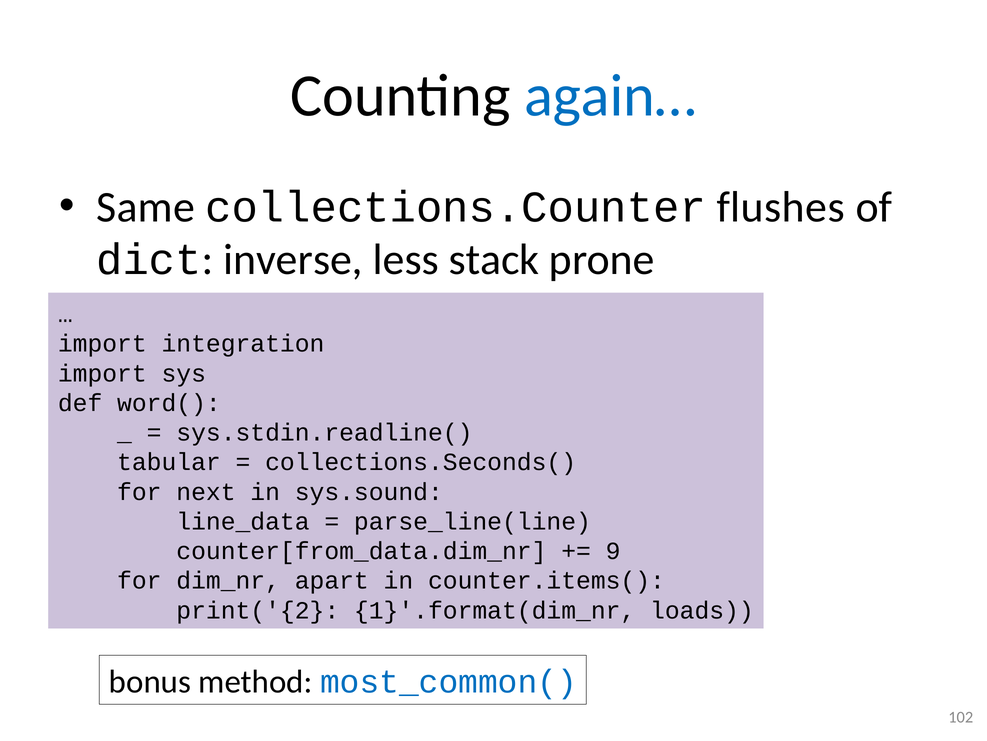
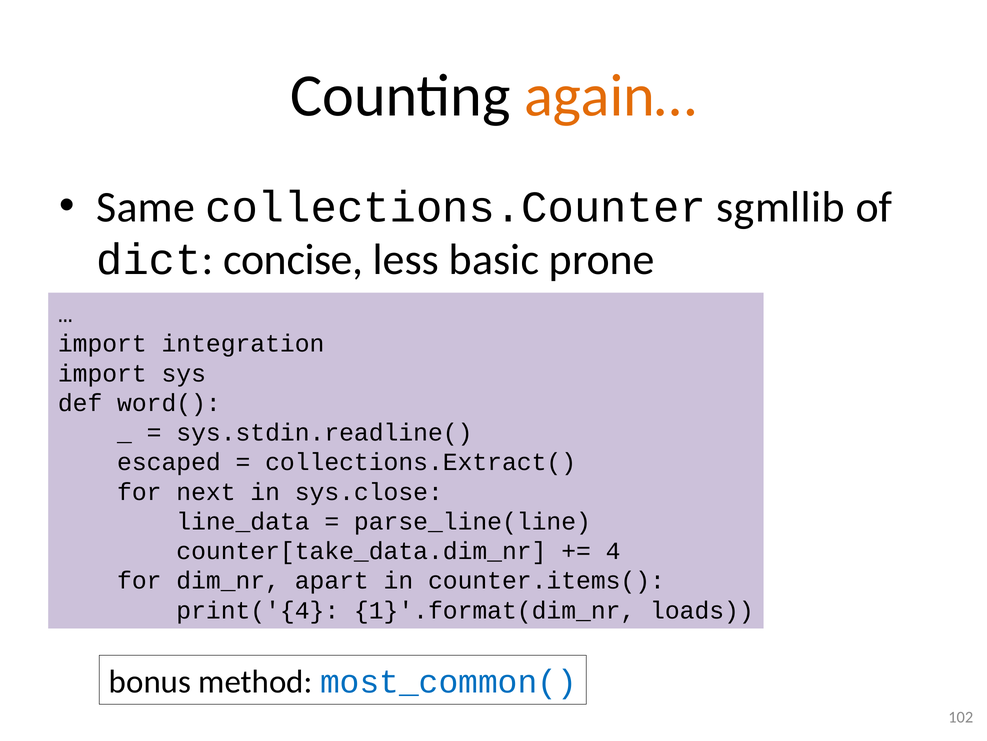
again… colour: blue -> orange (610, 96)
flushes: flushes -> sgmllib (781, 207)
inverse: inverse -> concise (293, 260)
stack: stack -> basic (494, 260)
tabular: tabular -> escaped (169, 462)
collections.Seconds(: collections.Seconds( -> collections.Extract( (421, 462)
sys.sound: sys.sound -> sys.close (369, 491)
counter[from_data.dim_nr: counter[from_data.dim_nr -> counter[take_data.dim_nr (361, 551)
9: 9 -> 4 (613, 551)
print('{2: print('{2 -> print('{4 (258, 610)
